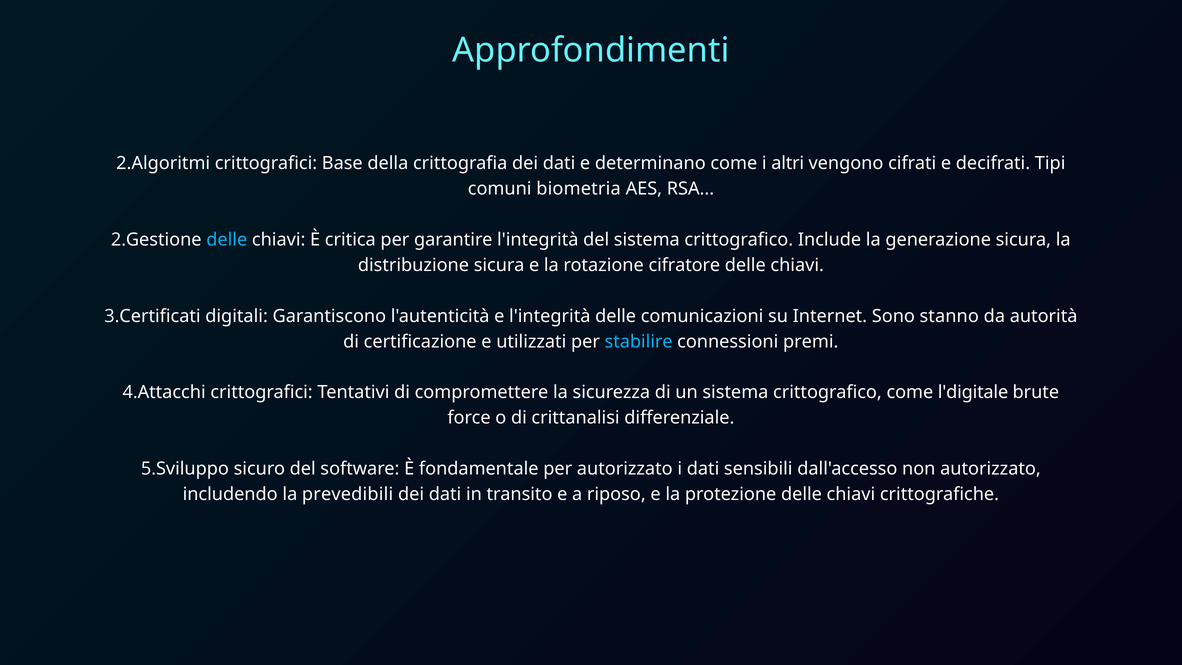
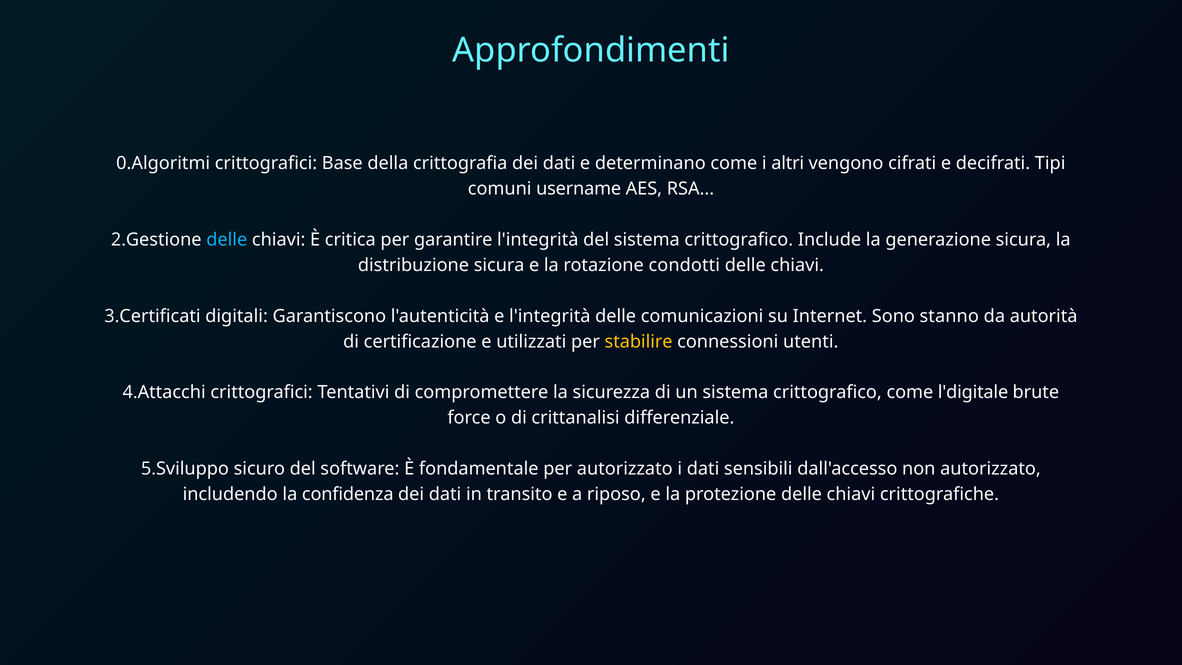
2.Algoritmi: 2.Algoritmi -> 0.Algoritmi (163, 163)
biometria: biometria -> username (579, 189)
cifratore: cifratore -> condotti (684, 265)
stabilire colour: light blue -> yellow (639, 341)
premi: premi -> utenti (811, 341)
prevedibili: prevedibili -> confidenza (348, 494)
